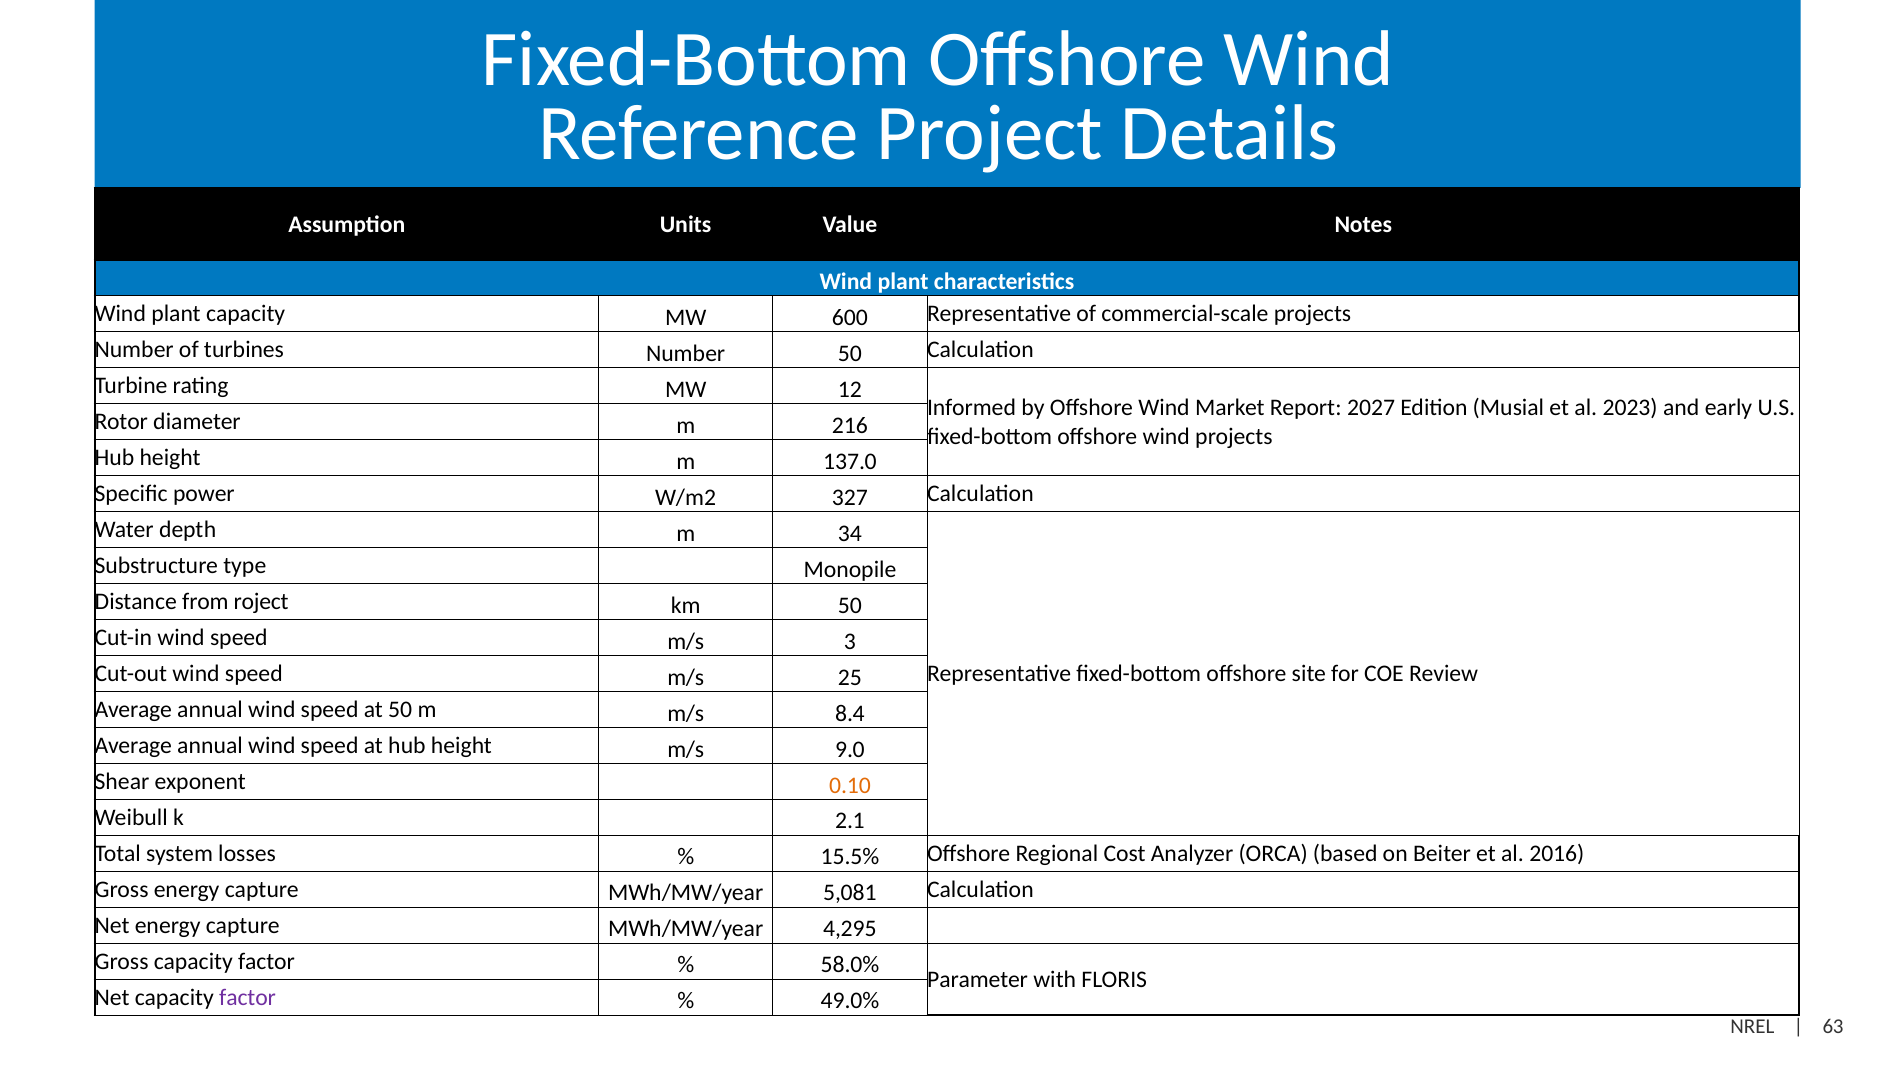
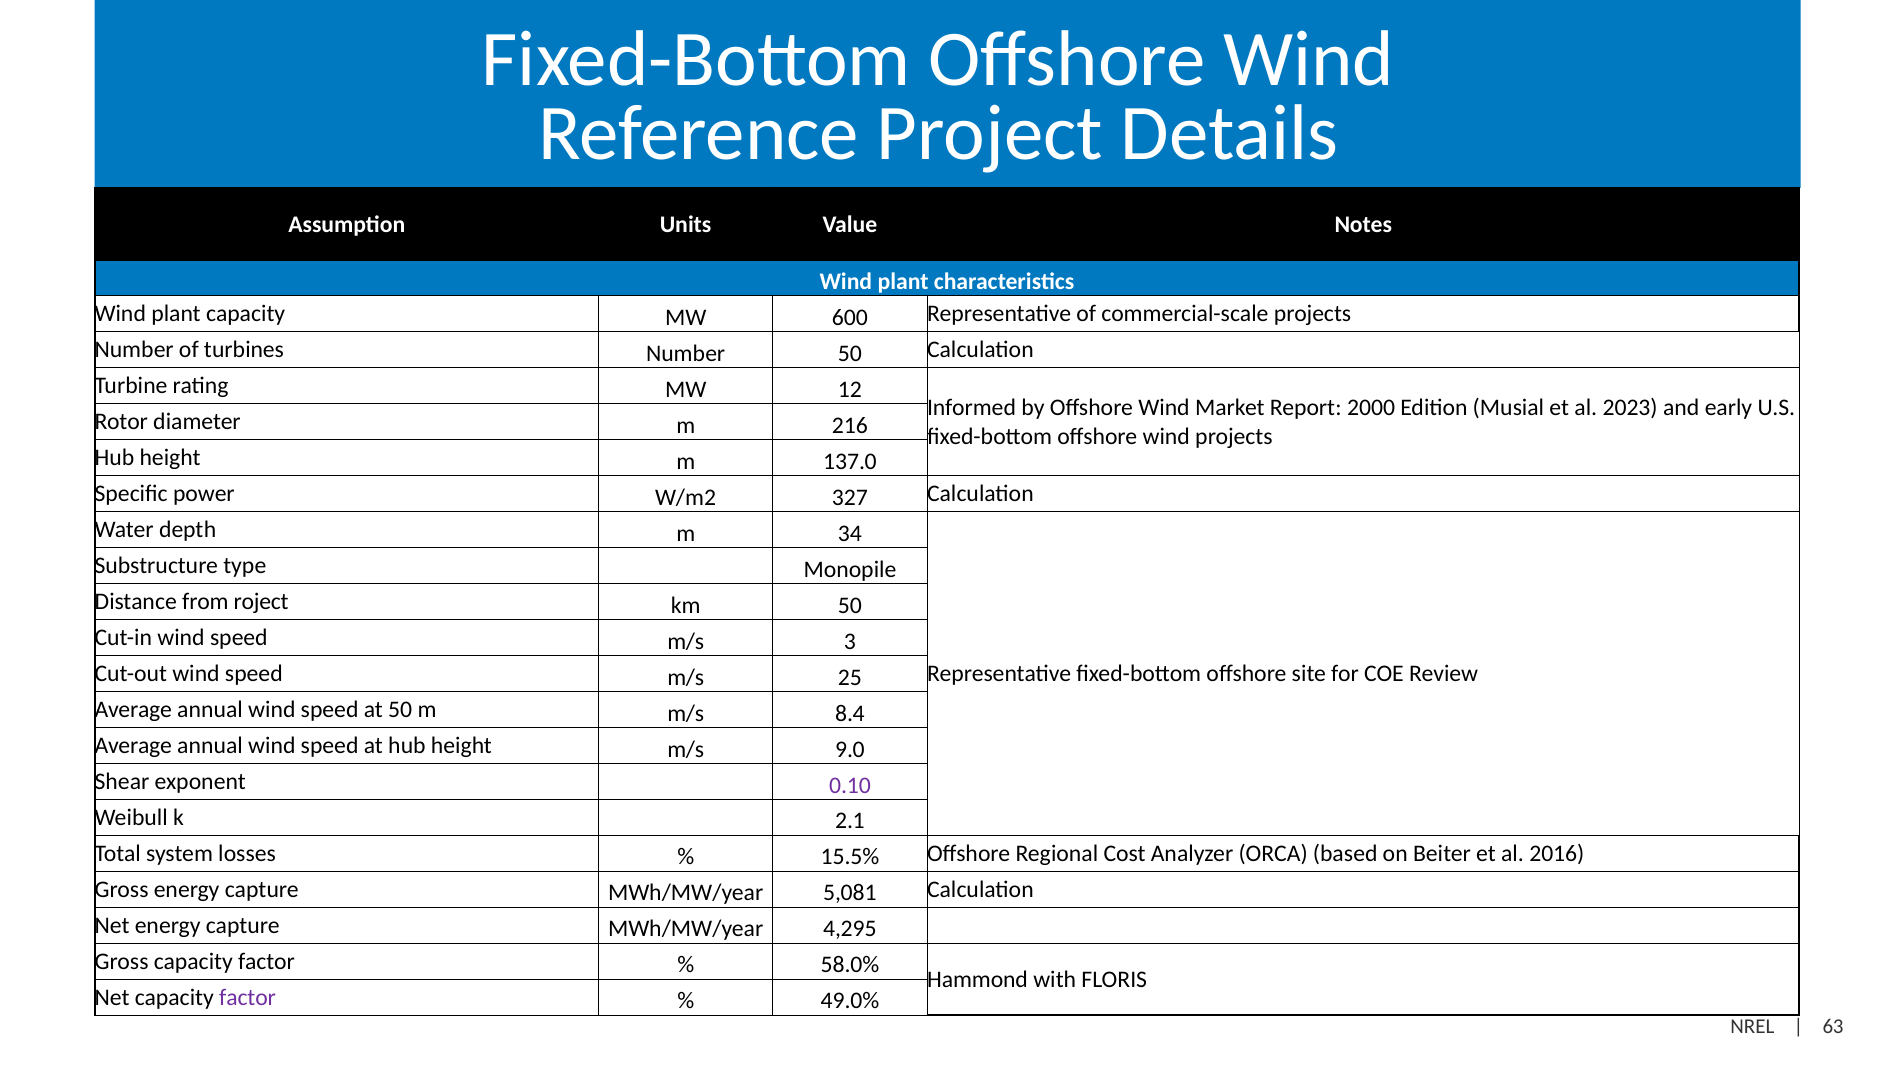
2027: 2027 -> 2000 (1371, 407)
0.10 colour: orange -> purple (850, 785)
Parameter: Parameter -> Hammond (978, 979)
